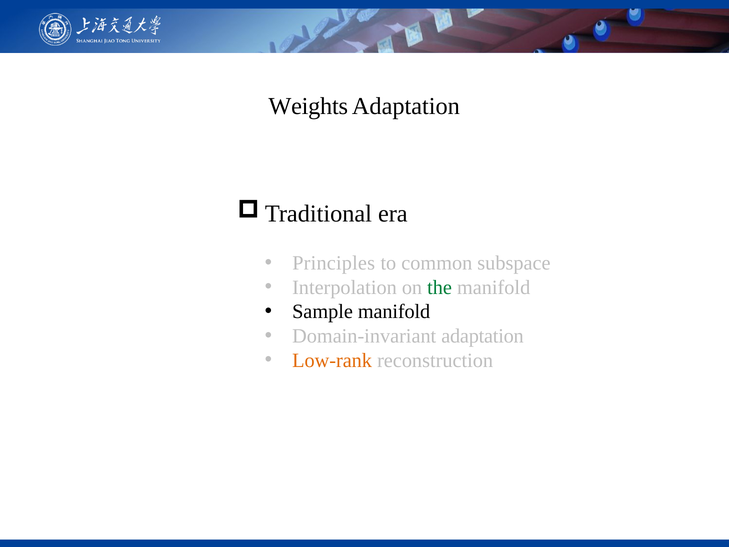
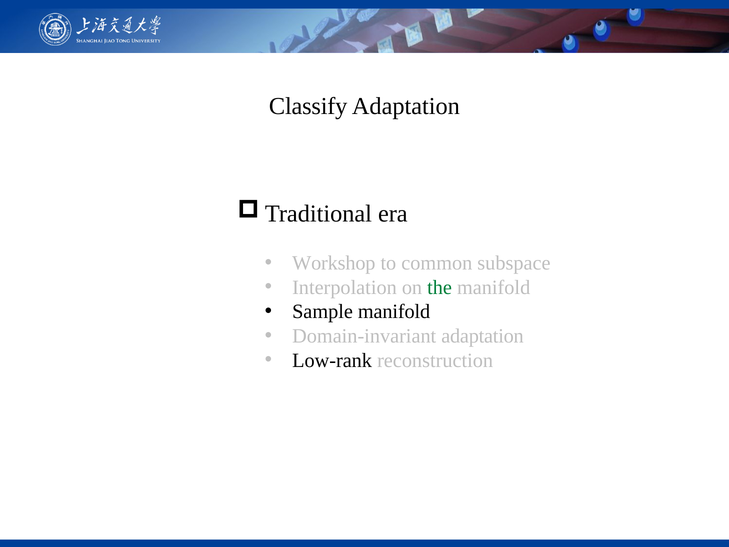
Weights: Weights -> Classify (308, 106)
Principles: Principles -> Workshop (334, 263)
Low-rank colour: orange -> black (332, 360)
